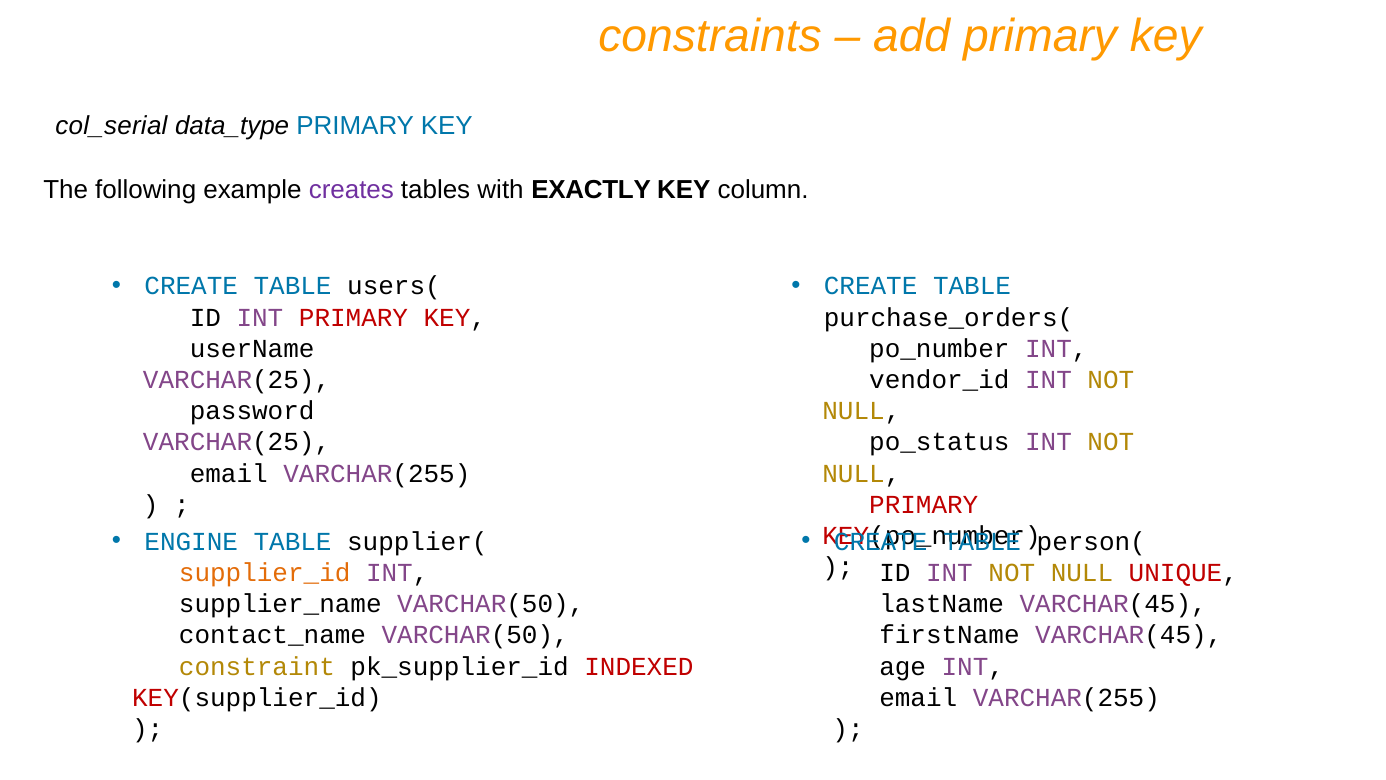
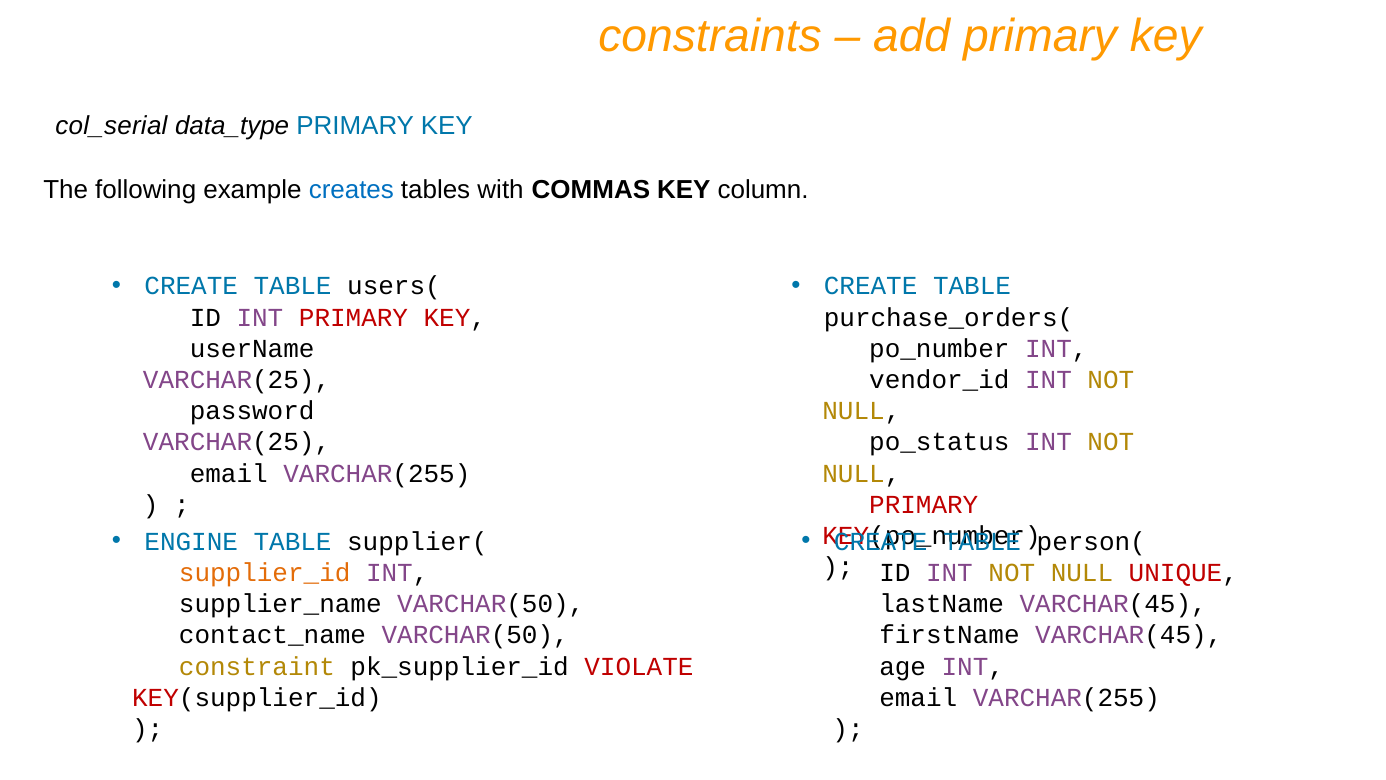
creates colour: purple -> blue (351, 190)
EXACTLY: EXACTLY -> COMMAS (591, 190)
INDEXED: INDEXED -> VIOLATE (639, 666)
